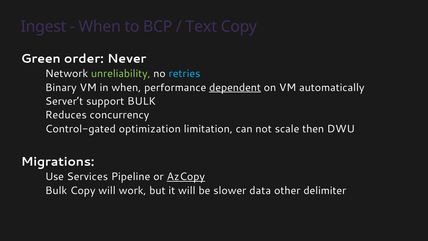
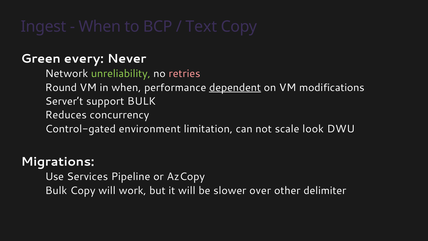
order: order -> every (84, 59)
retries colour: light blue -> pink (185, 74)
Binary: Binary -> Round (61, 87)
automatically: automatically -> modifications (332, 87)
optimization: optimization -> environment (150, 129)
then: then -> look (313, 129)
AzCopy underline: present -> none (186, 177)
data: data -> over (260, 190)
